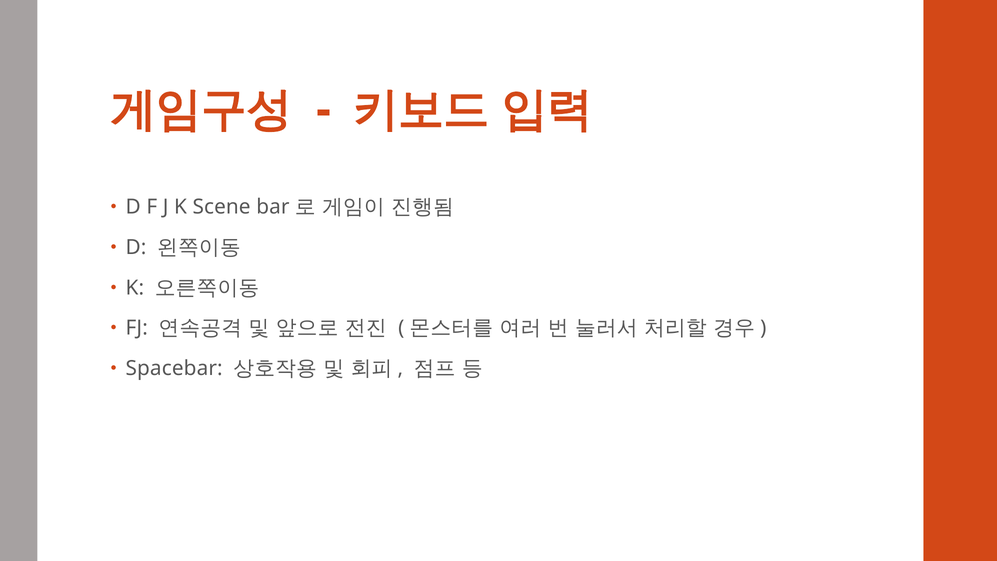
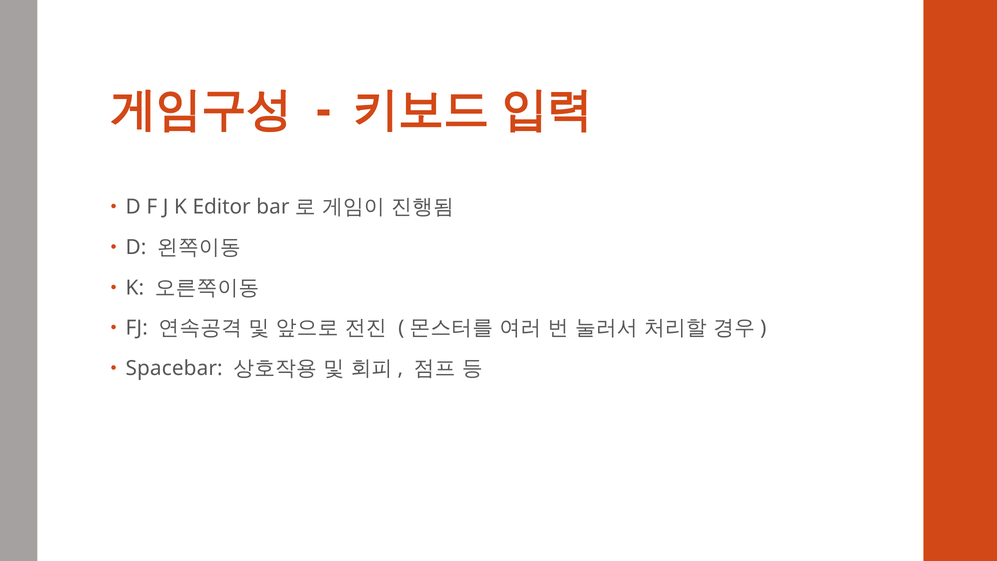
Scene: Scene -> Editor (222, 207)
